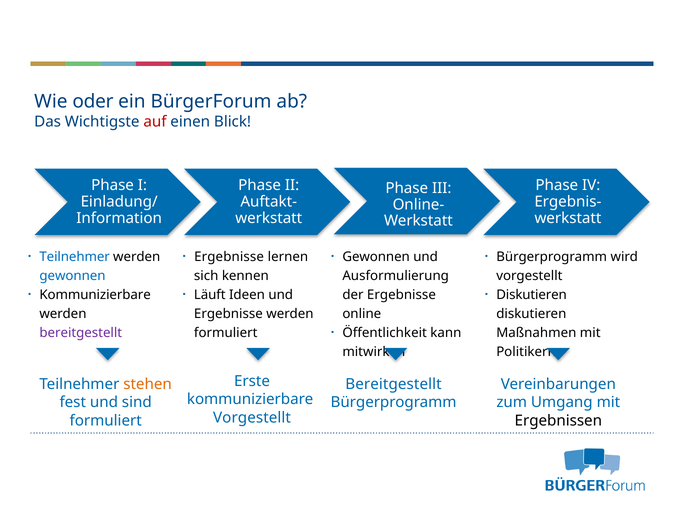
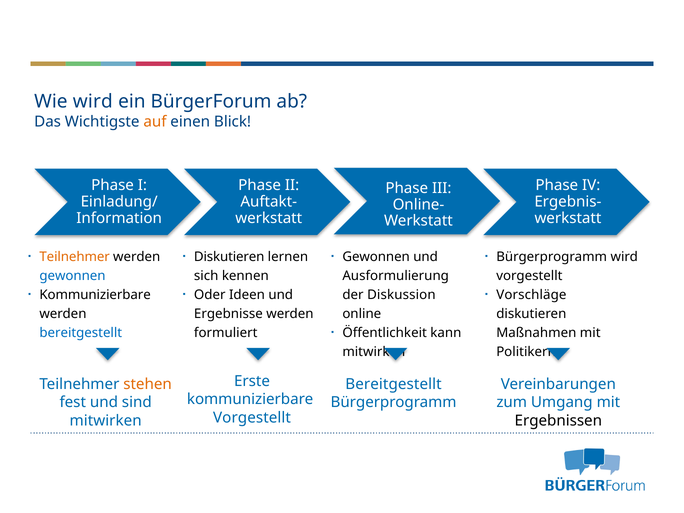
Wie oder: oder -> wird (93, 101)
auf colour: red -> orange (155, 122)
Teilnehmer colour: blue -> orange (75, 257)
Ergebnisse: Ergebnisse -> Diskutieren (229, 257)
Läuft: Läuft -> Oder (210, 295)
Diskutieren: Diskutieren -> Vorschläge (531, 295)
der Ergebnisse: Ergebnisse -> Diskussion (401, 295)
bereitgestellt colour: purple -> blue (81, 333)
formuliert: formuliert -> mitwirken (106, 421)
